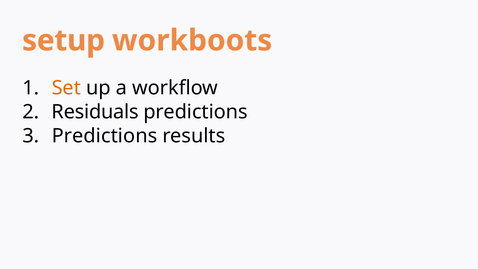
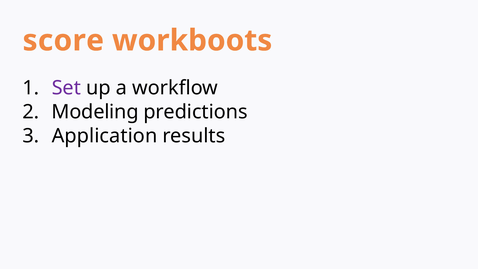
setup: setup -> score (63, 41)
Set colour: orange -> purple (66, 88)
Residuals: Residuals -> Modeling (95, 112)
Predictions: Predictions -> Application (105, 136)
